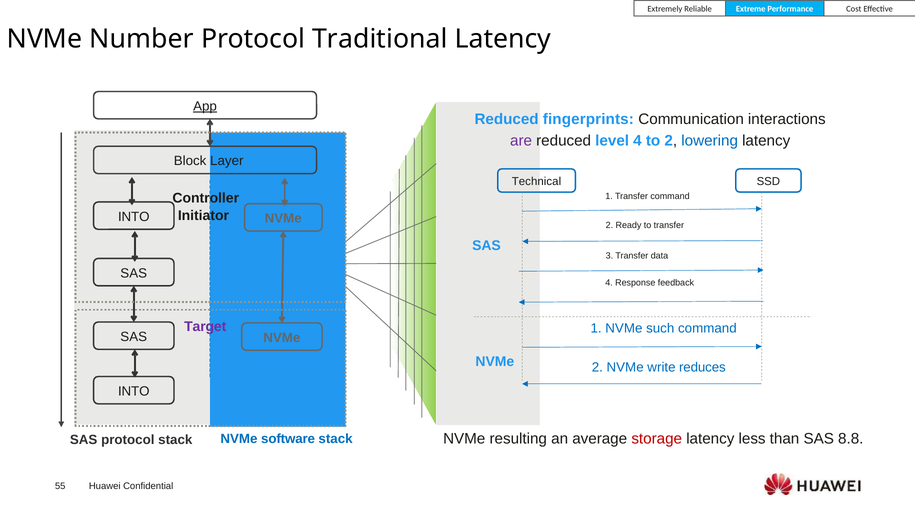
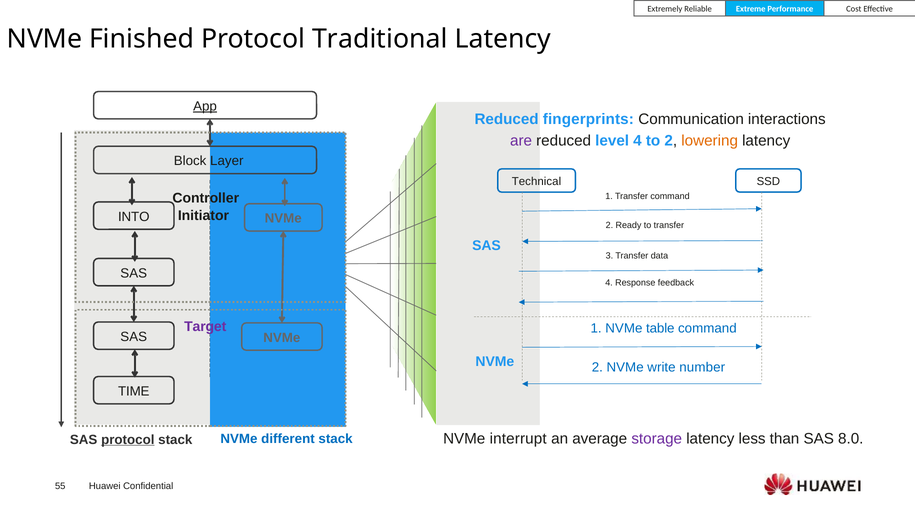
Number: Number -> Finished (142, 39)
lowering colour: blue -> orange (710, 141)
such: such -> table (660, 329)
reduces: reduces -> number (702, 368)
INTO: INTO -> TIME (134, 392)
resulting: resulting -> interrupt (518, 439)
storage colour: red -> purple (657, 439)
8.8: 8.8 -> 8.0 (851, 439)
software: software -> different (288, 439)
protocol underline: none -> present (128, 440)
